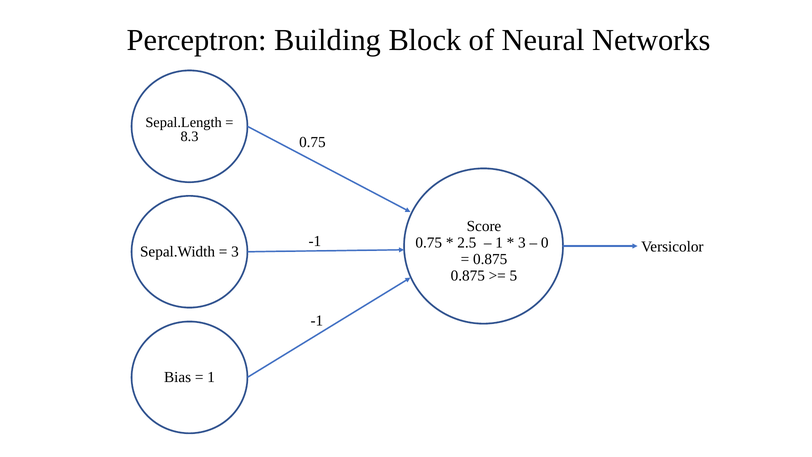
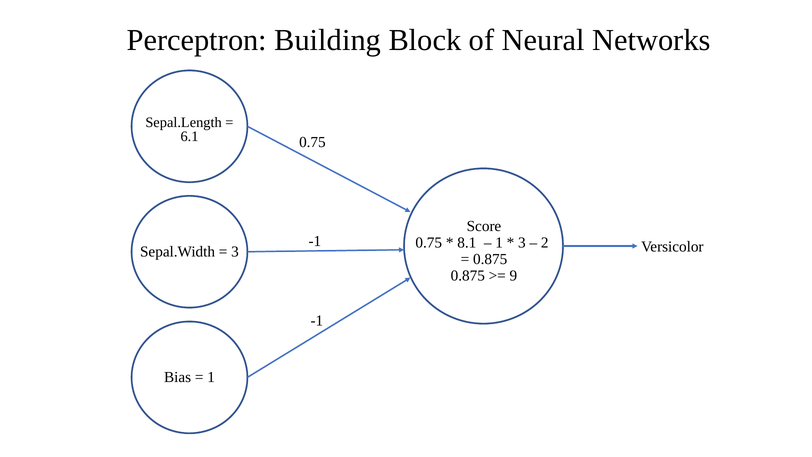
8.3: 8.3 -> 6.1 (189, 136)
2.5: 2.5 -> 8.1 (467, 243)
0: 0 -> 2 (545, 243)
5: 5 -> 9 (513, 275)
